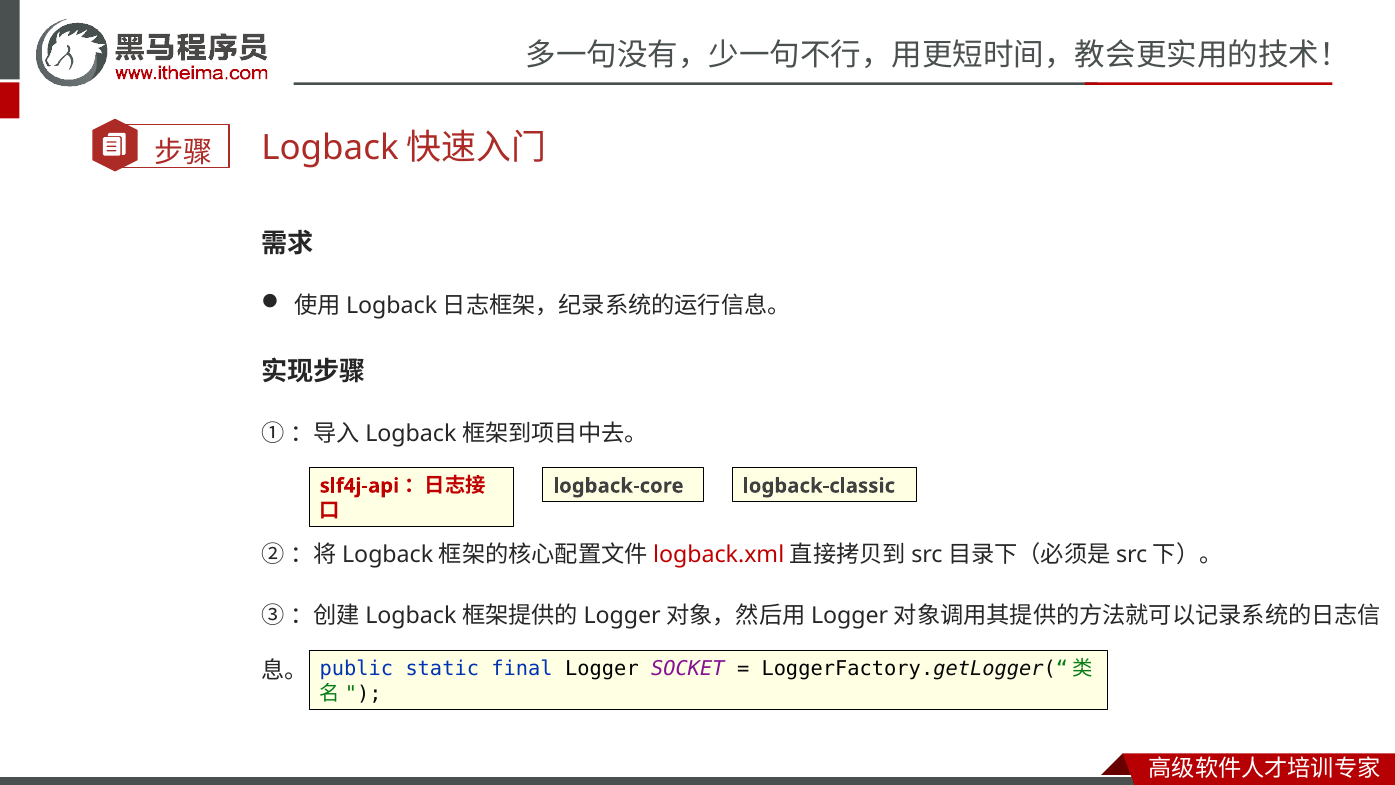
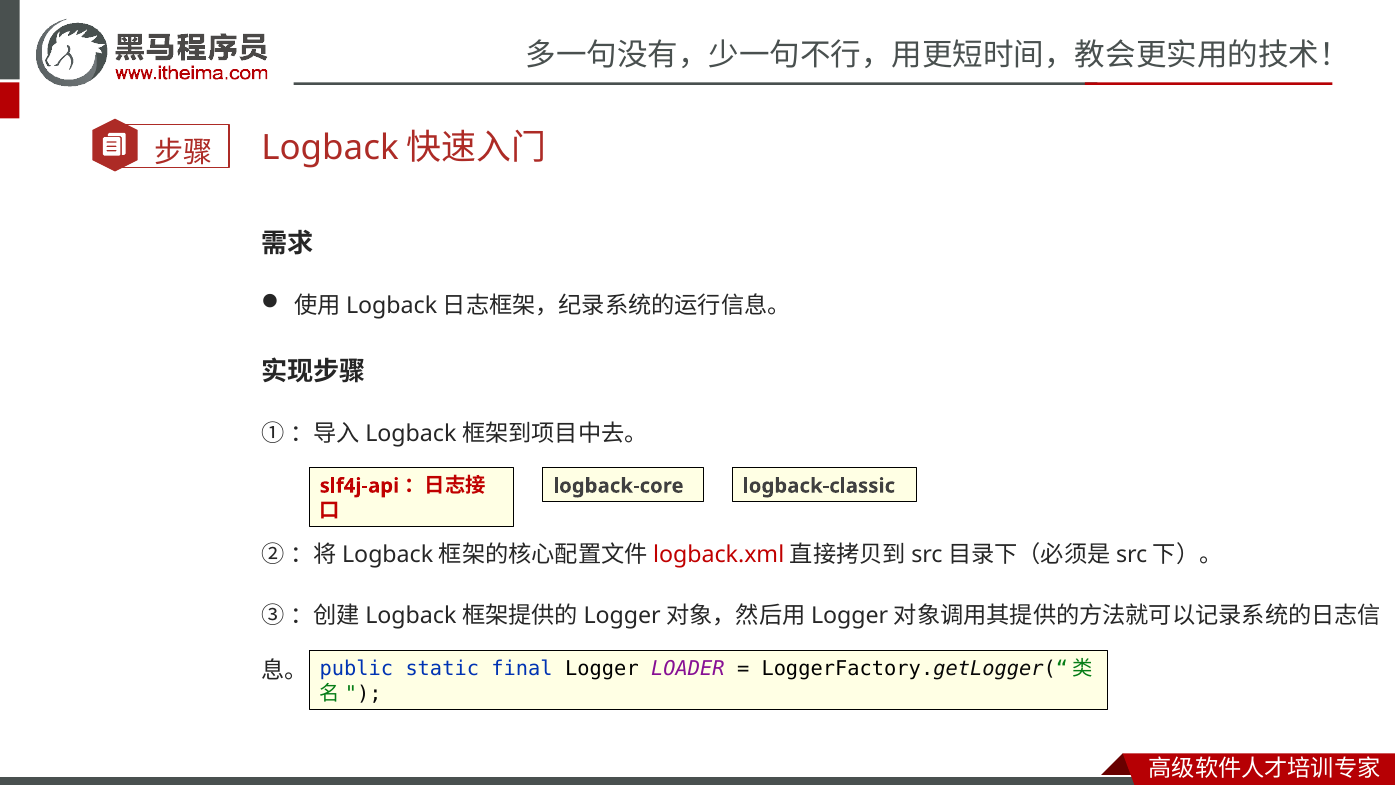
SOCKET: SOCKET -> LOADER (688, 669)
